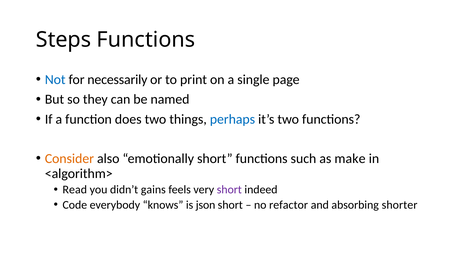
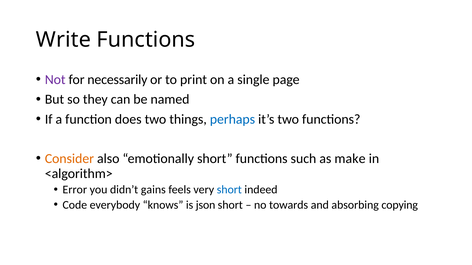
Steps: Steps -> Write (63, 40)
Not colour: blue -> purple (55, 80)
Read: Read -> Error (75, 190)
short colour: purple -> blue (229, 190)
refactor: refactor -> towards (289, 205)
shorter: shorter -> copying (400, 205)
